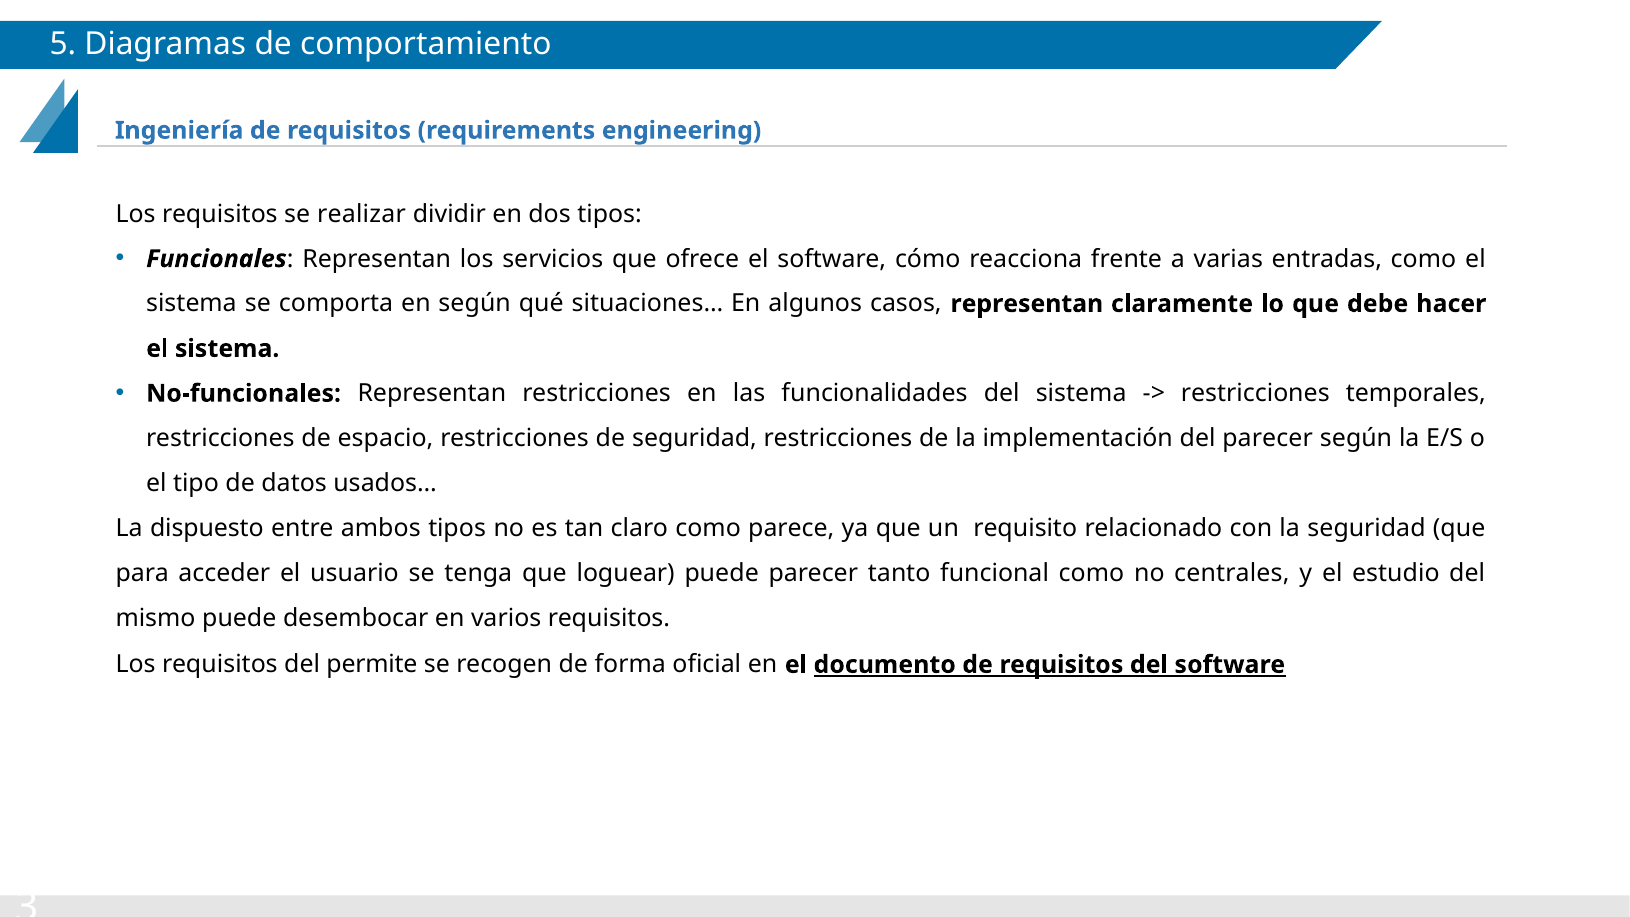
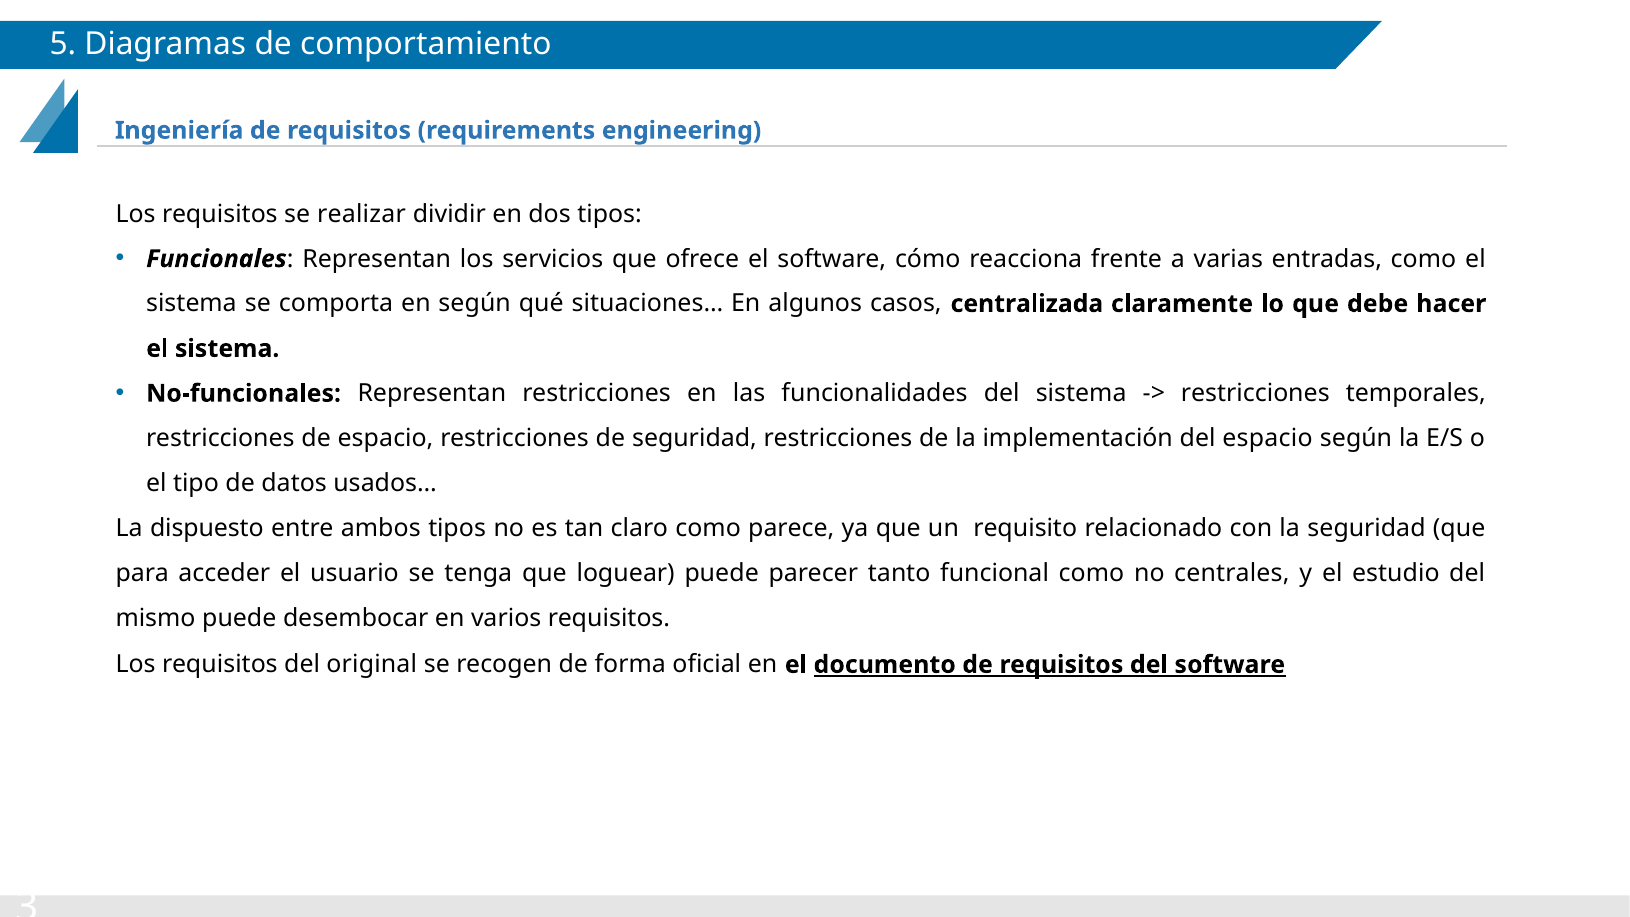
casos representan: representan -> centralizada (1027, 304)
del parecer: parecer -> espacio (1268, 438)
permite: permite -> original (372, 665)
